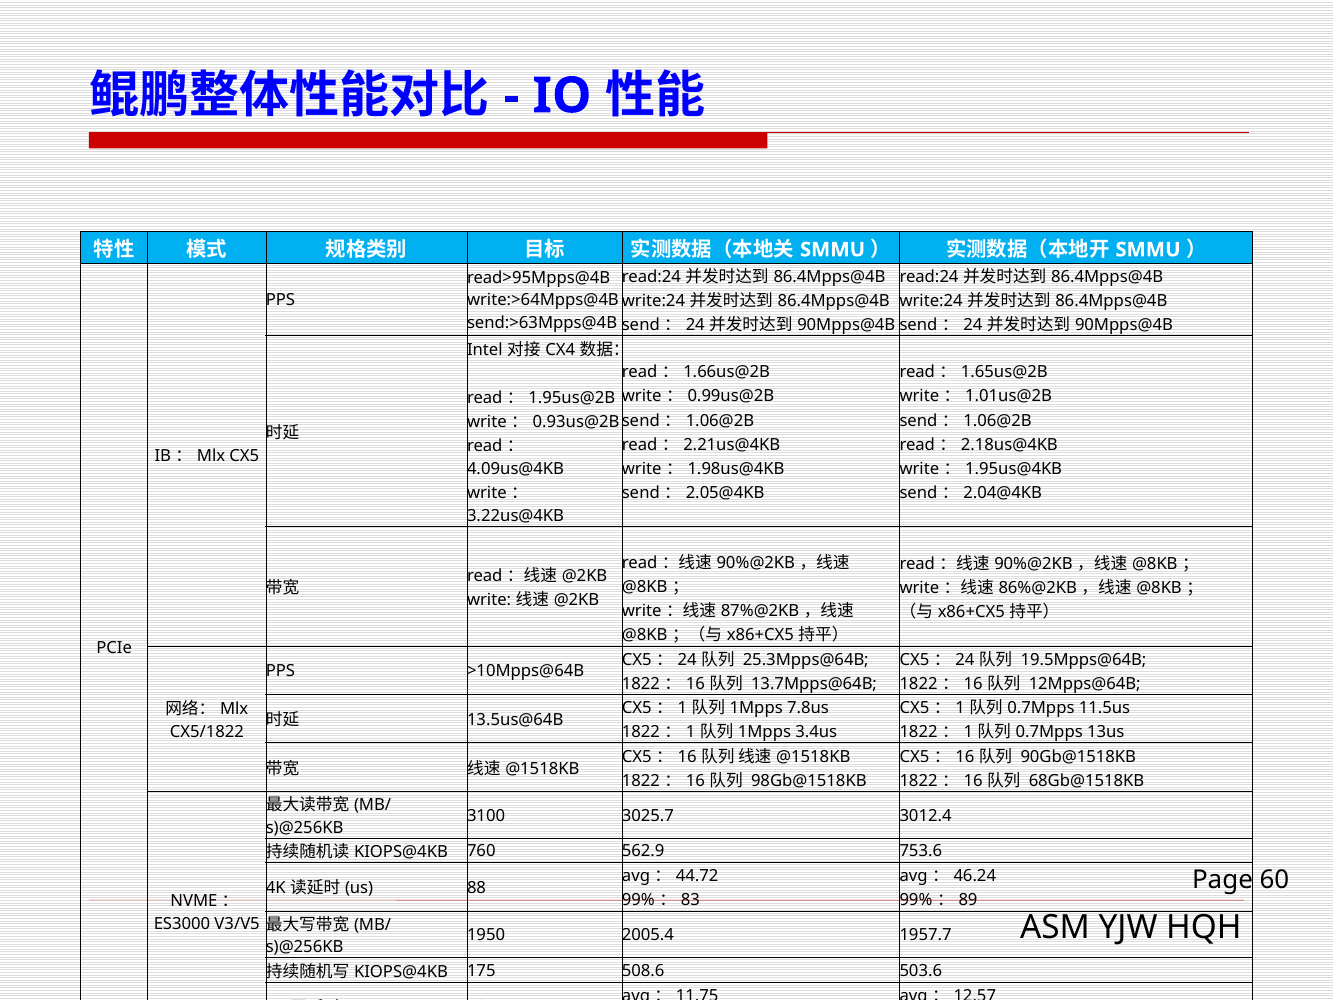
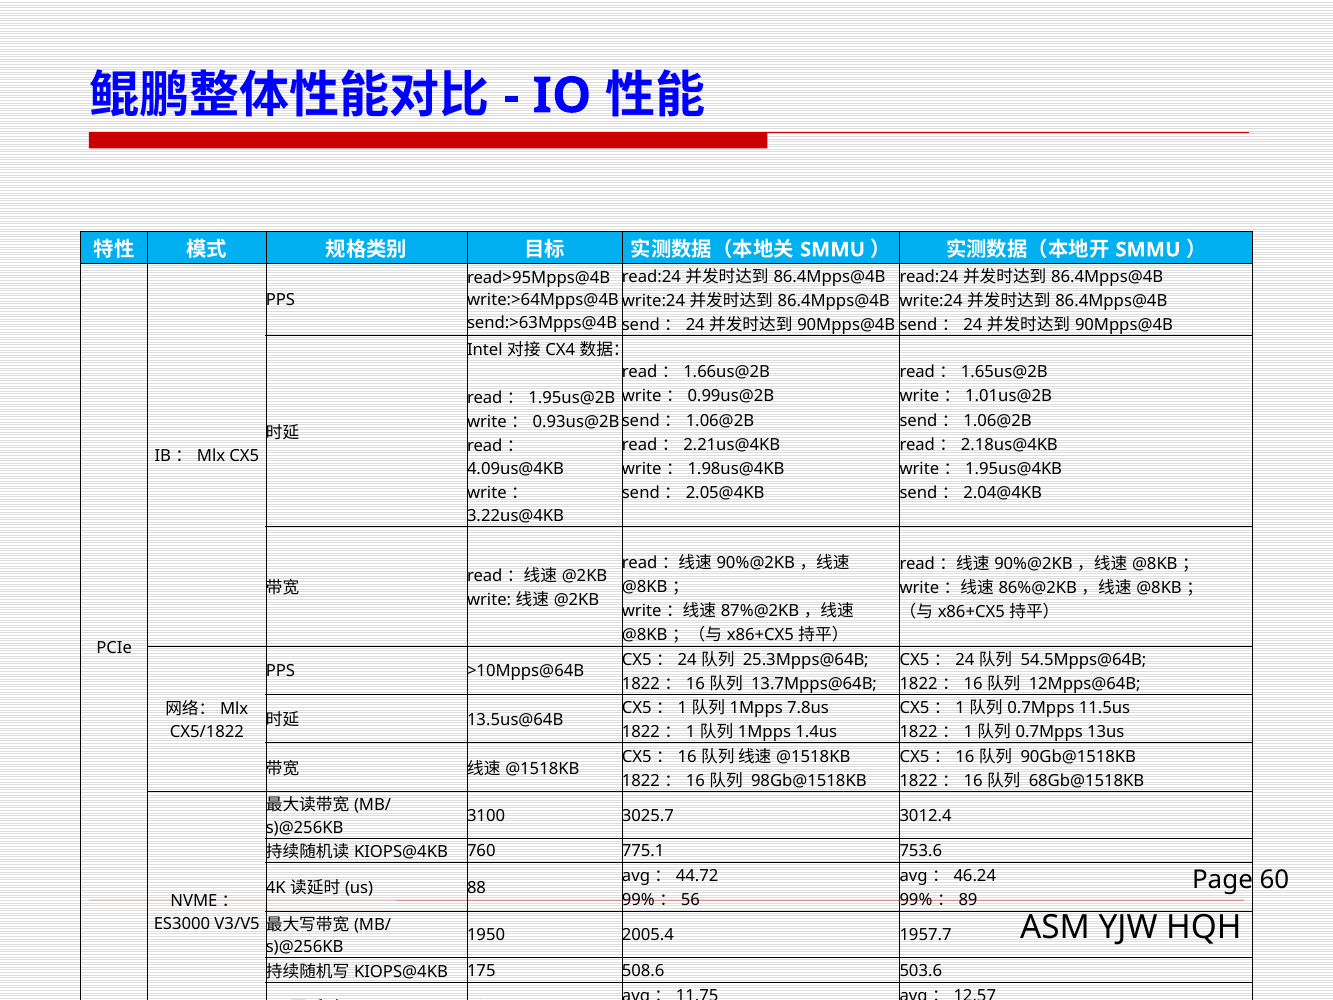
19.5Mpps@64B: 19.5Mpps@64B -> 54.5Mpps@64B (1083, 660)
3.4us: 3.4us -> 1.4us (816, 732)
562.9: 562.9 -> 775.1 (643, 851)
83: 83 -> 56 (690, 900)
